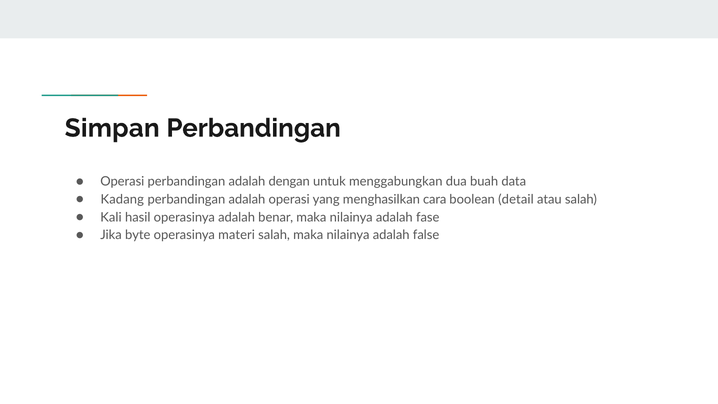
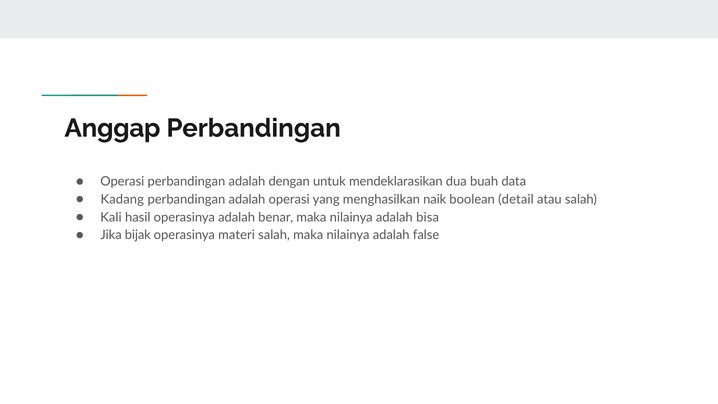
Simpan: Simpan -> Anggap (112, 128)
menggabungkan: menggabungkan -> mendeklarasikan (396, 181)
cara: cara -> naik (435, 199)
fase: fase -> bisa (428, 217)
byte: byte -> bijak (138, 235)
